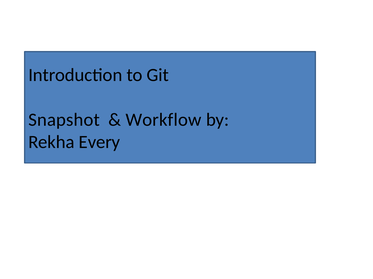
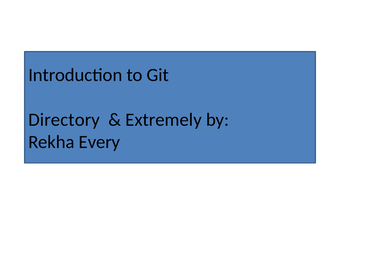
Snapshot: Snapshot -> Directory (64, 120)
Workflow: Workflow -> Extremely (164, 120)
